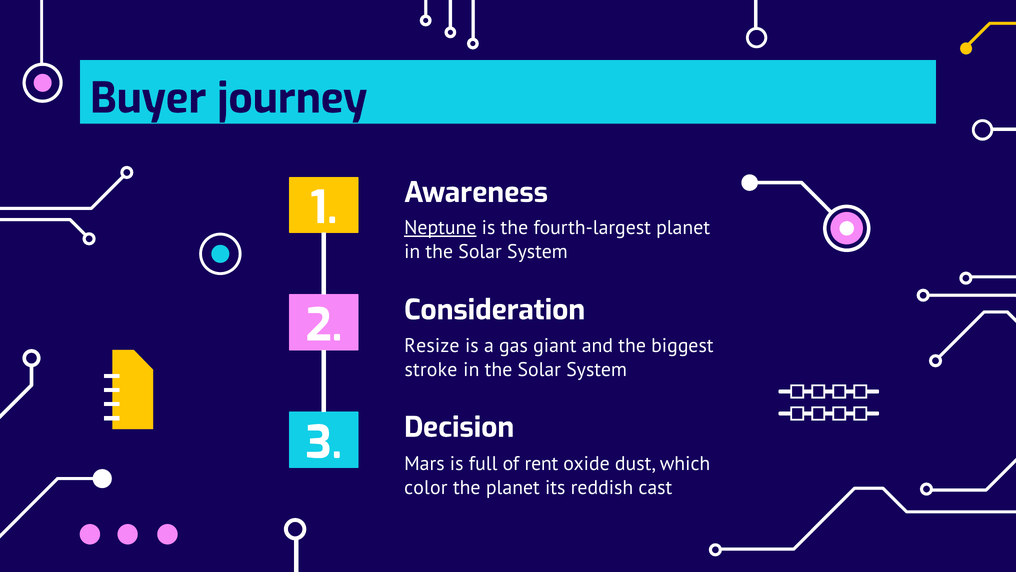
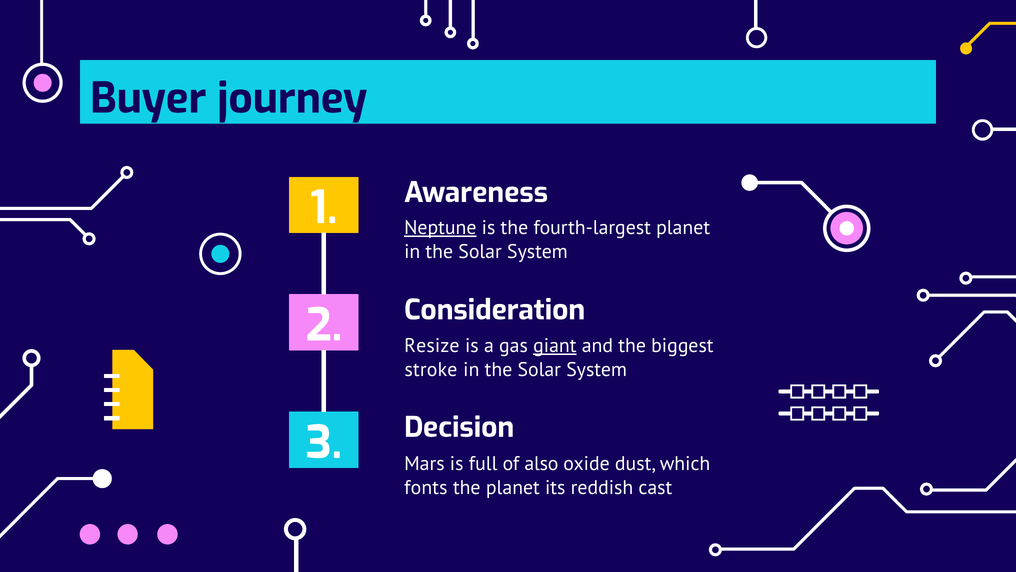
giant underline: none -> present (555, 346)
rent: rent -> also (541, 463)
color: color -> fonts (426, 487)
